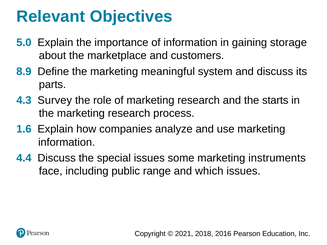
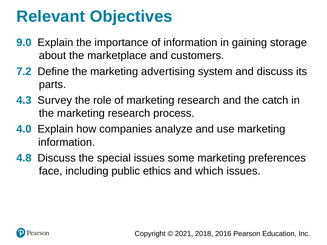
5.0: 5.0 -> 9.0 (24, 43)
8.9: 8.9 -> 7.2 (24, 71)
meaningful: meaningful -> advertising (168, 71)
starts: starts -> catch (275, 100)
1.6: 1.6 -> 4.0 (24, 129)
4.4: 4.4 -> 4.8 (24, 158)
instruments: instruments -> preferences (277, 158)
range: range -> ethics (157, 171)
